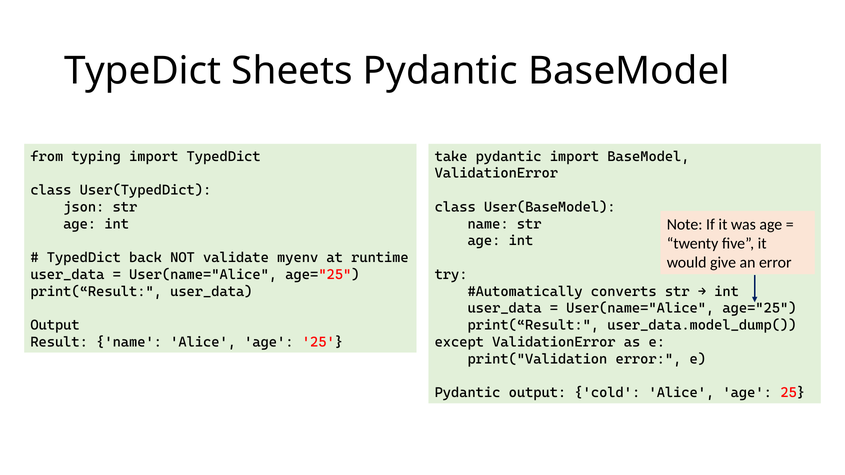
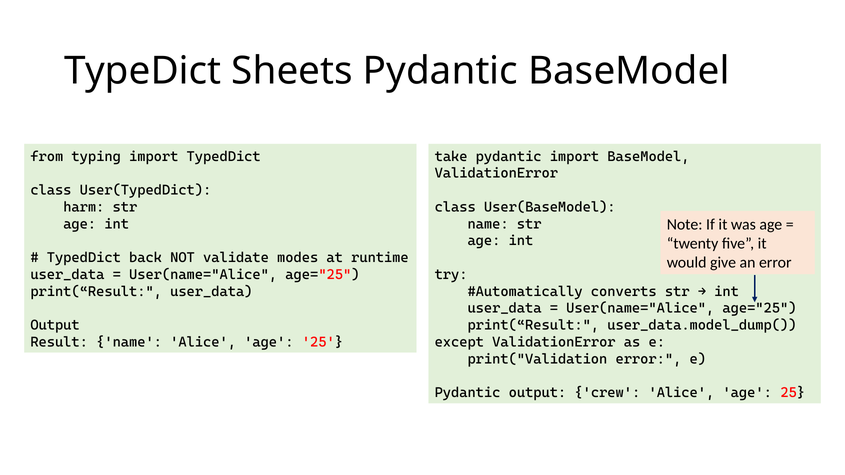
json: json -> harm (84, 207)
myenv: myenv -> modes (298, 258)
cold: cold -> crew (607, 393)
